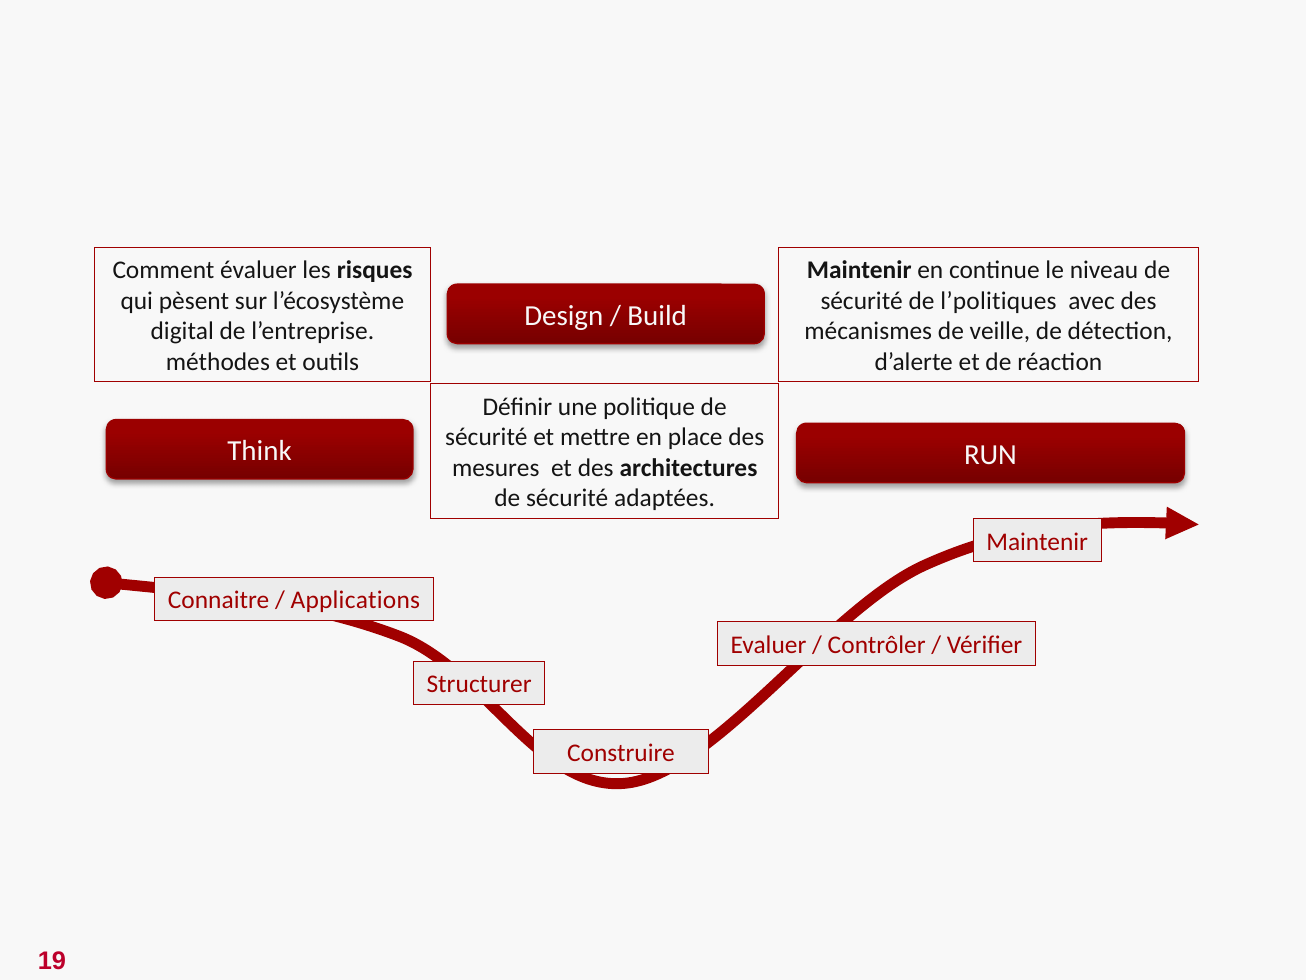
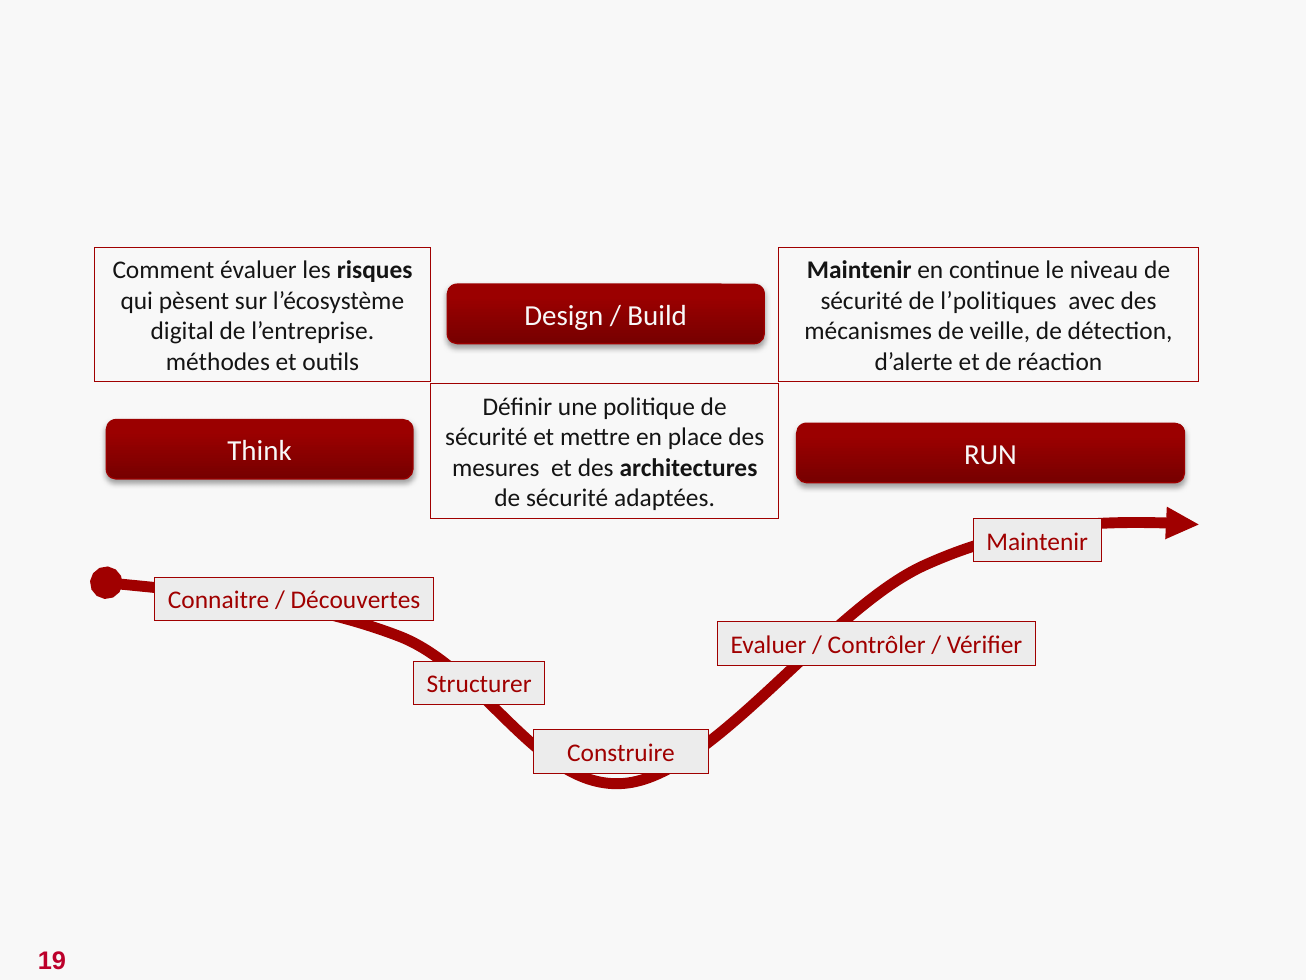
Applications: Applications -> Découvertes (355, 600)
